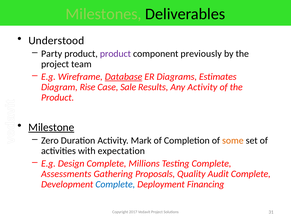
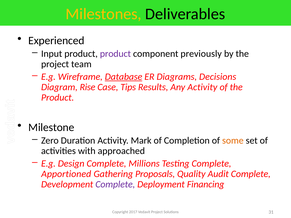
Milestones colour: light green -> yellow (104, 14)
Understood: Understood -> Experienced (56, 41)
Party: Party -> Input (52, 54)
Estimates: Estimates -> Decisions (218, 77)
Sale: Sale -> Tips (128, 87)
Milestone underline: present -> none (51, 127)
expectation: expectation -> approached (121, 151)
Assessments: Assessments -> Apportioned (66, 174)
Complete colour: blue -> purple (115, 185)
